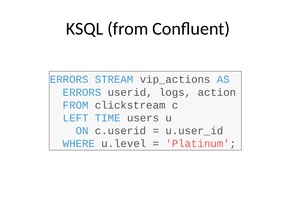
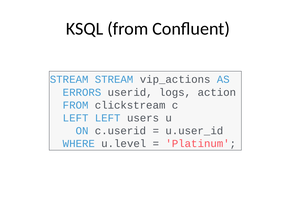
ERRORS: ERRORS -> STREAM (69, 79)
LEFT TIME: TIME -> LEFT (108, 118)
